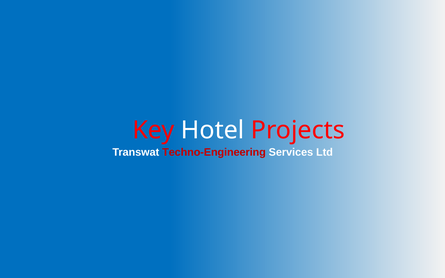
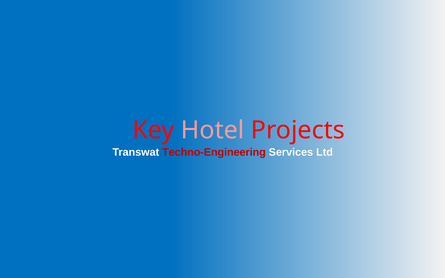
Hotel colour: white -> pink (213, 130)
